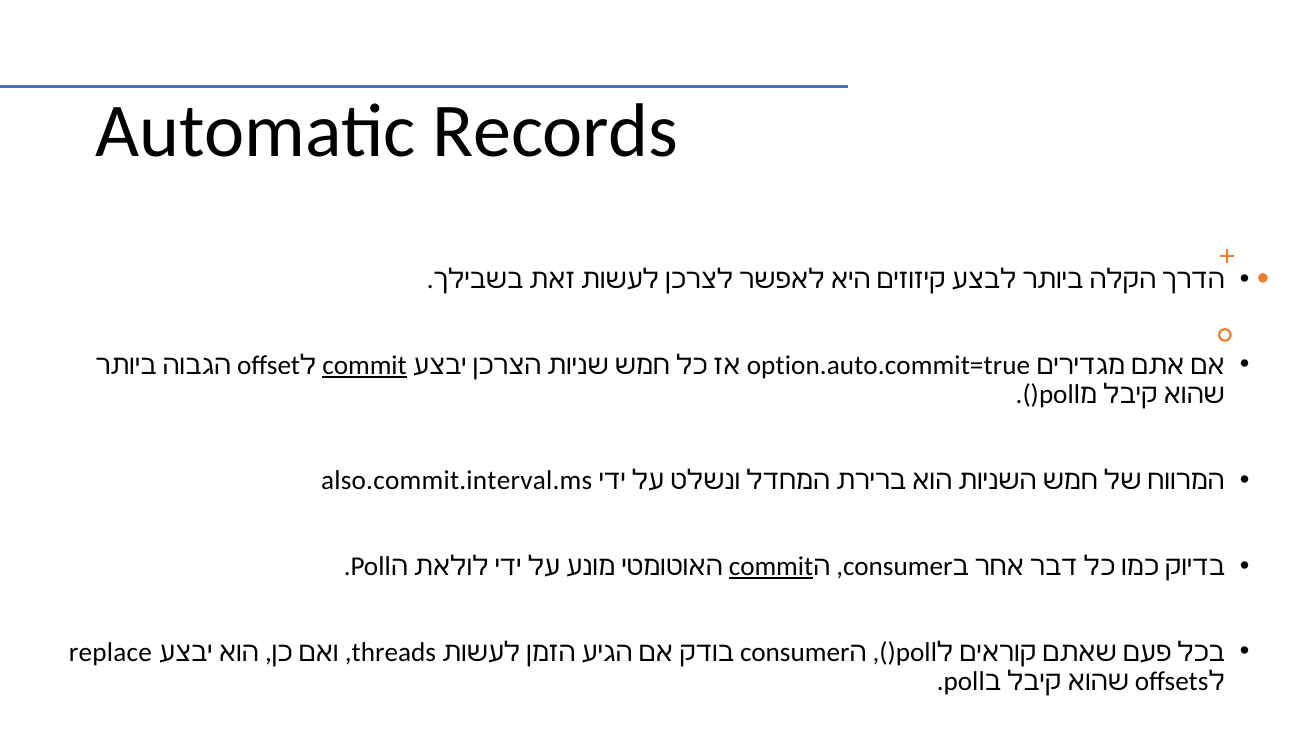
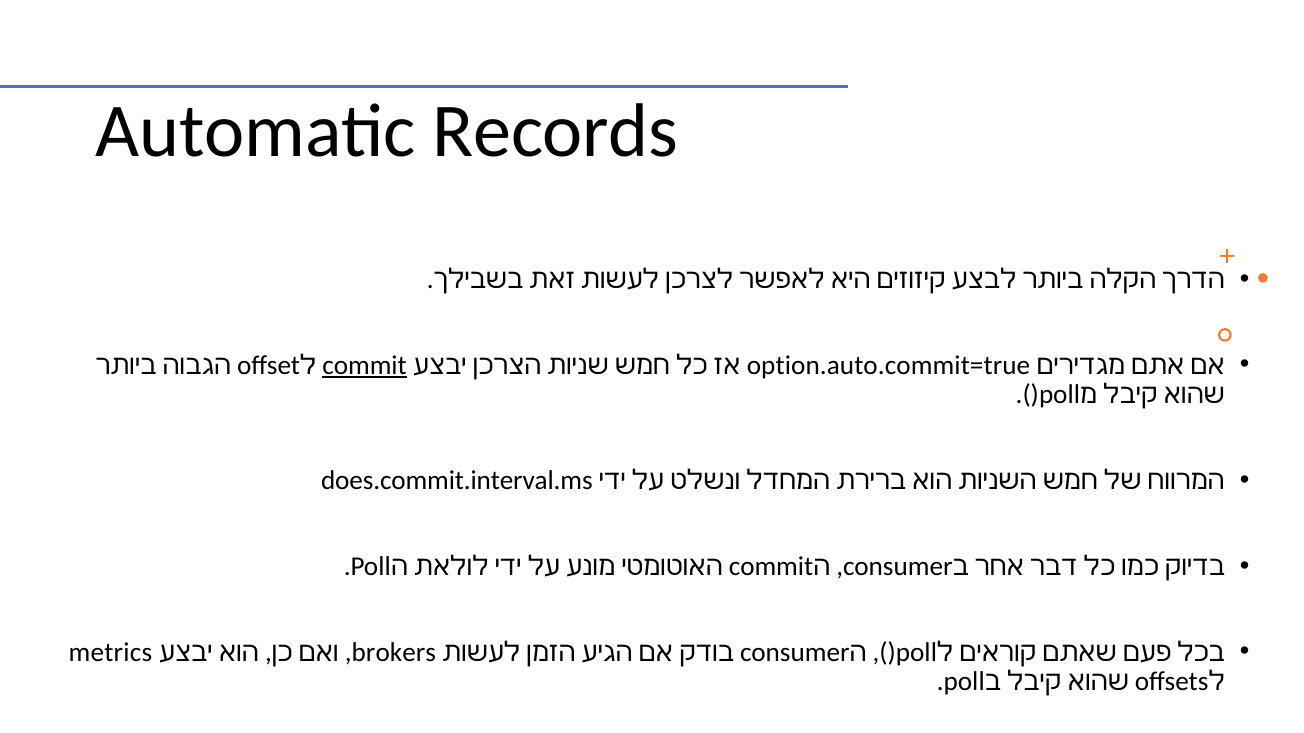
also.commit.interval.ms: also.commit.interval.ms -> does.commit.interval.ms (457, 481)
commit underline: present -> none (771, 567)
replace: replace -> metrics (110, 653)
threads: threads -> brokers (394, 653)
